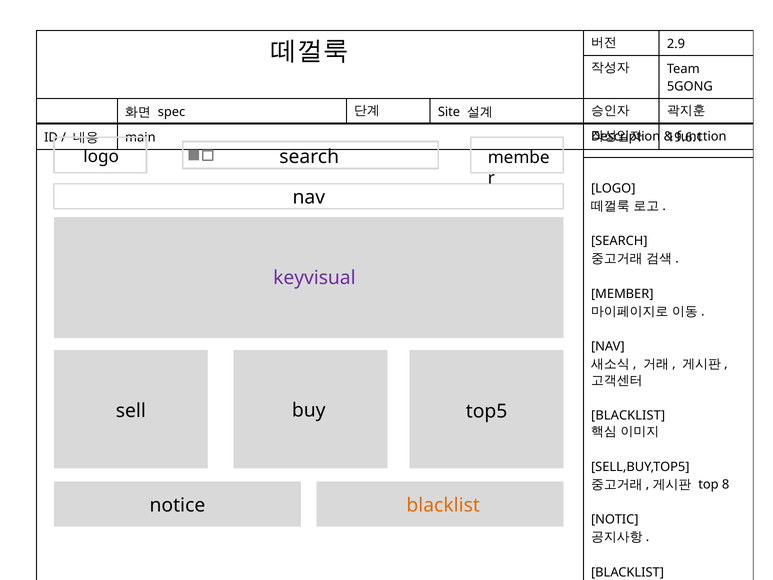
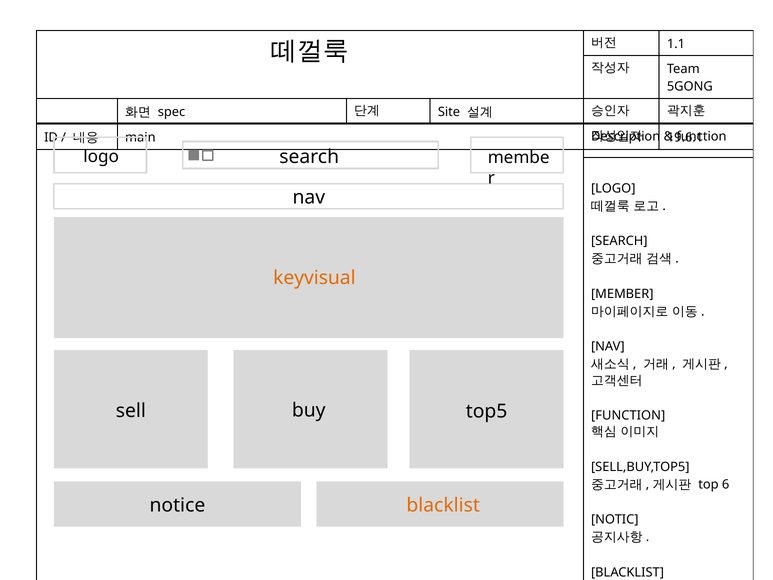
2.9: 2.9 -> 1.1 (676, 44)
keyvisual colour: purple -> orange (314, 278)
BLACKLIST: BLACKLIST -> FUNCTION (628, 415)
8: 8 -> 6 (726, 484)
